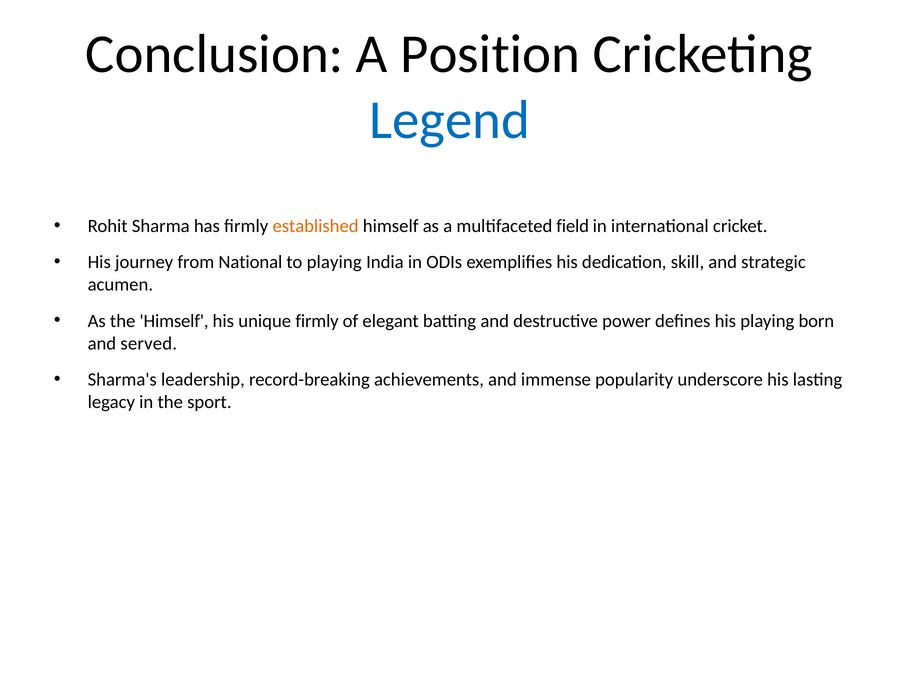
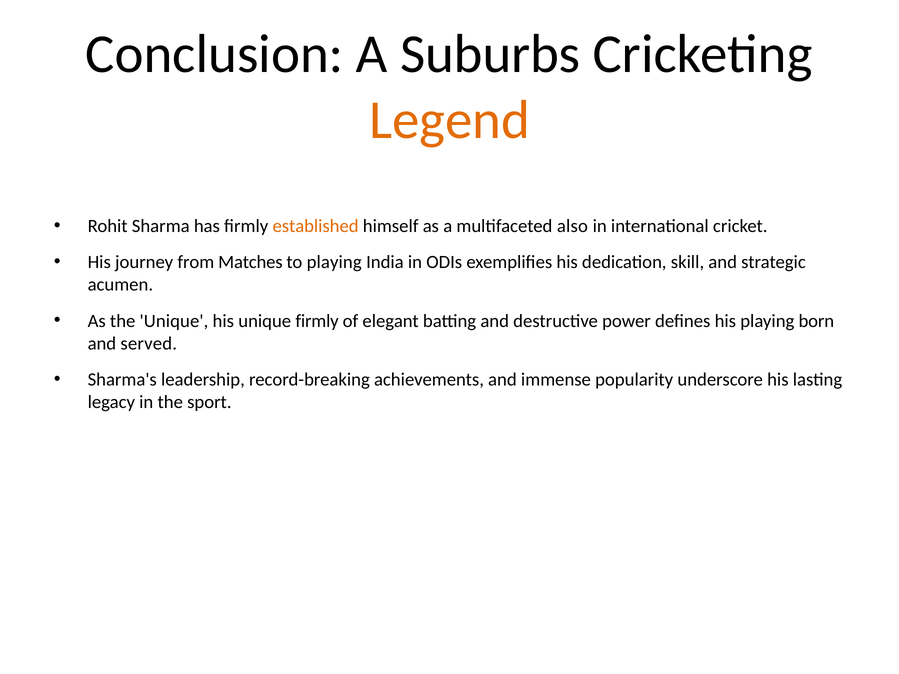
Position: Position -> Suburbs (490, 54)
Legend colour: blue -> orange (449, 120)
field: field -> also (572, 226)
National: National -> Matches (250, 262)
the Himself: Himself -> Unique (174, 321)
